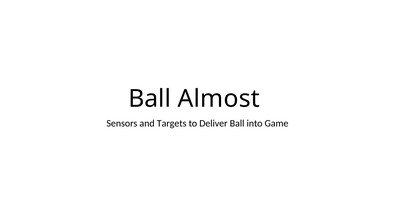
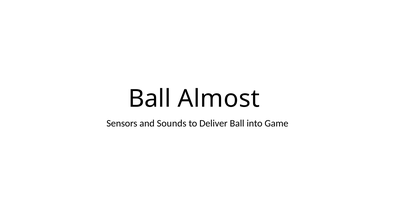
Targets: Targets -> Sounds (172, 123)
